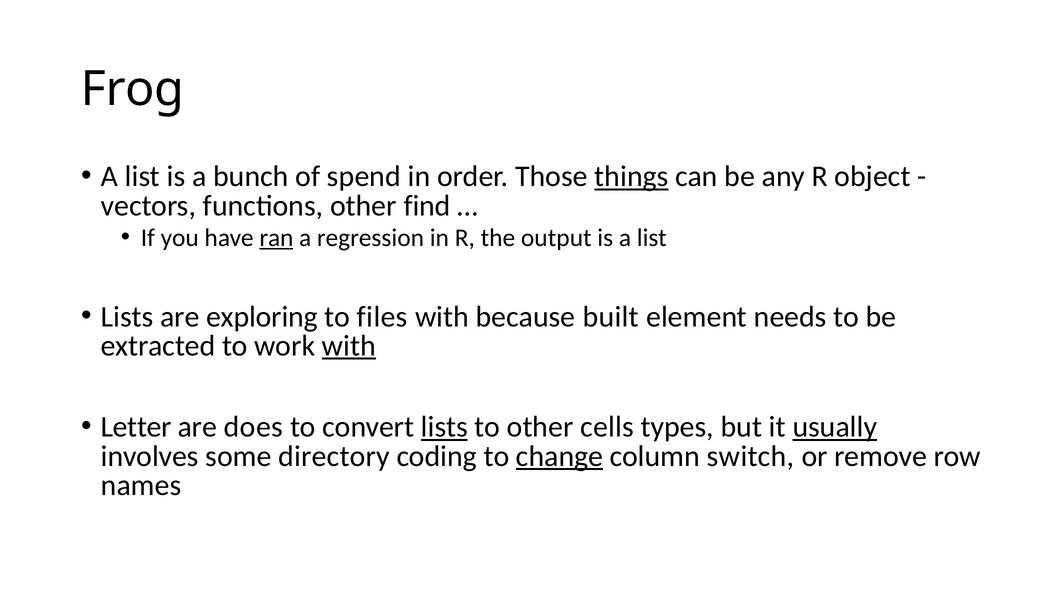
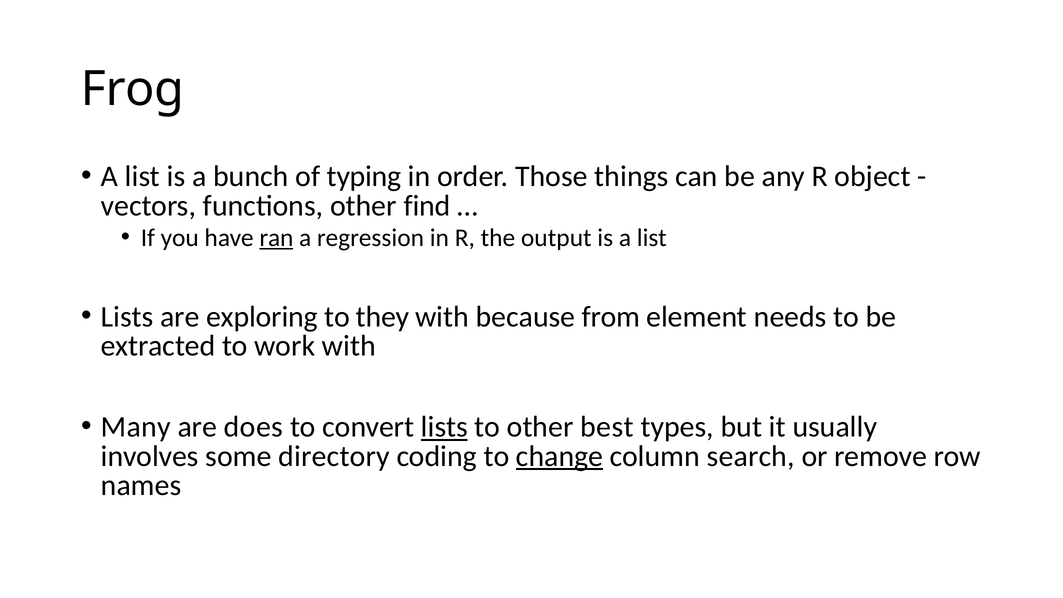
spend: spend -> typing (364, 177)
things underline: present -> none (631, 177)
files: files -> they (383, 317)
built: built -> from (611, 317)
with underline: present -> none (349, 346)
Letter: Letter -> Many (136, 427)
cells: cells -> best (607, 427)
usually underline: present -> none (835, 427)
switch: switch -> search (751, 456)
